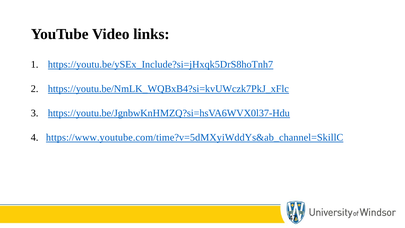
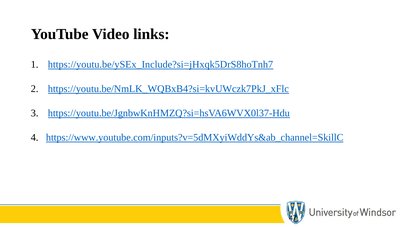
https://www.youtube.com/time?v=5dMXyiWddYs&ab_channel=SkillC: https://www.youtube.com/time?v=5dMXyiWddYs&ab_channel=SkillC -> https://www.youtube.com/inputs?v=5dMXyiWddYs&ab_channel=SkillC (195, 137)
